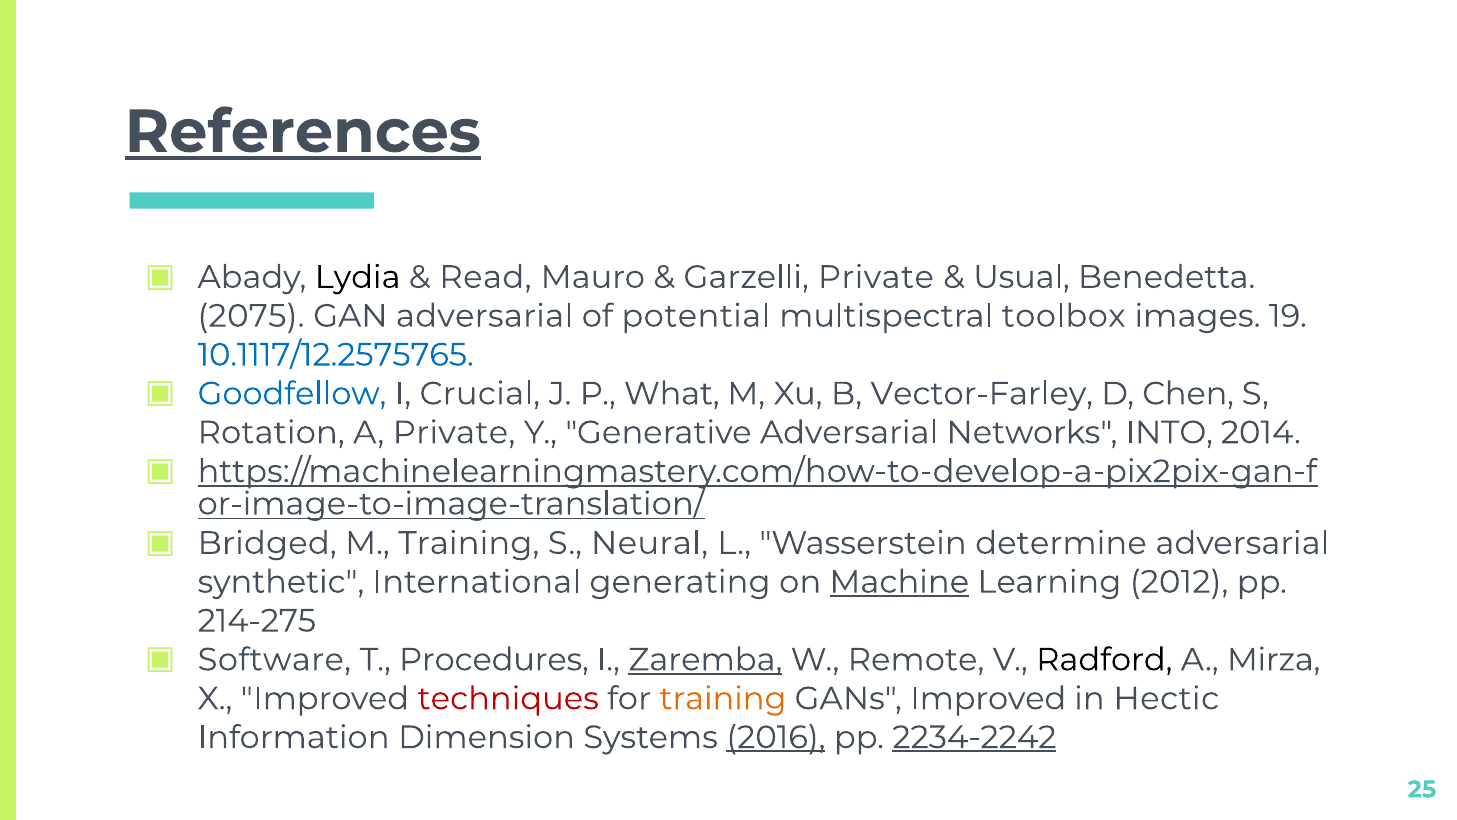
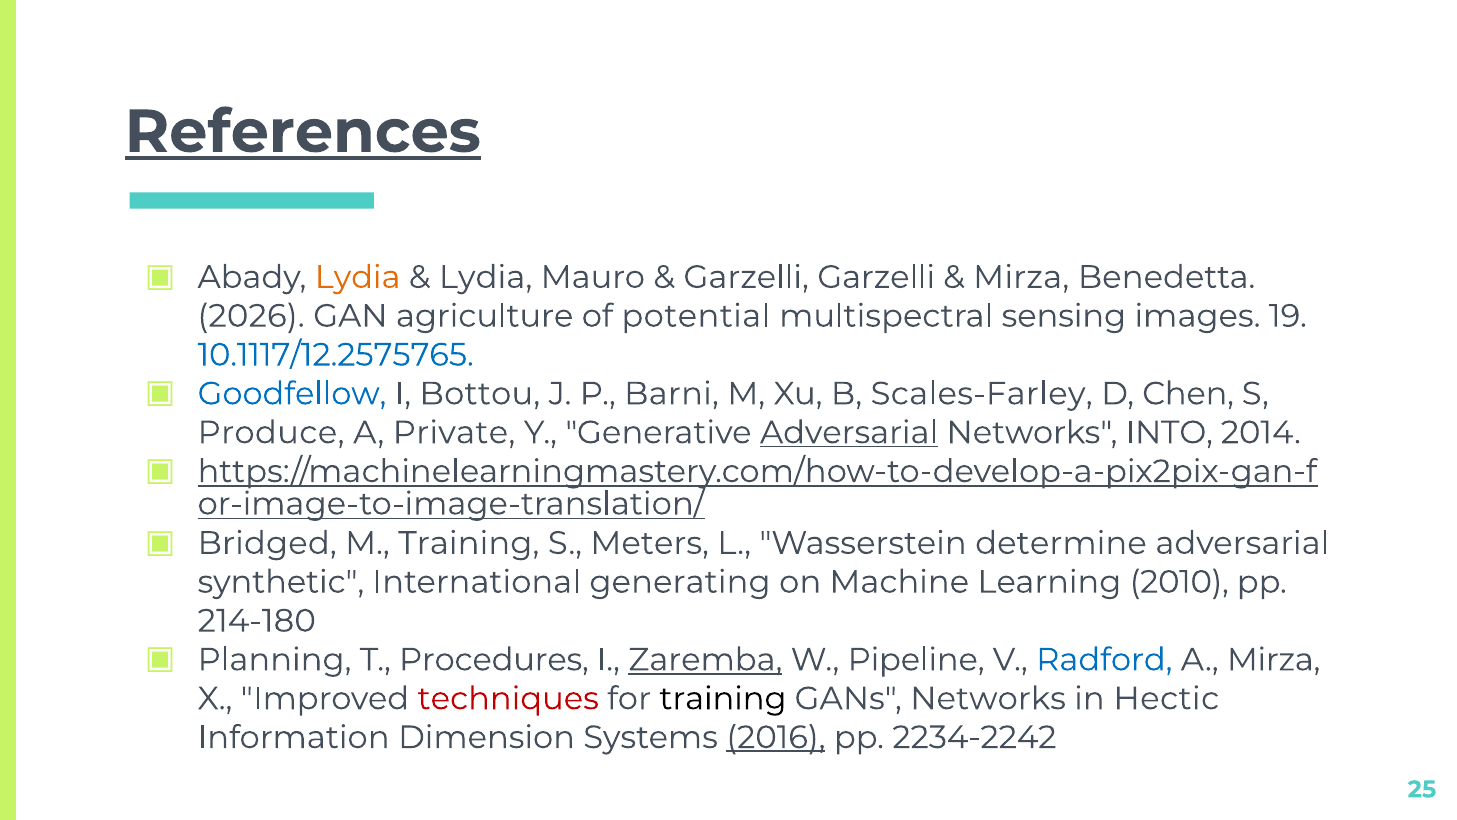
Lydia colour: black -> orange (358, 277)
Read: Read -> Lydia (486, 277)
Garzelli Private: Private -> Garzelli (876, 277)
Usual: Usual -> Mirza (1021, 277)
2075: 2075 -> 2026 (251, 316)
GAN adversarial: adversarial -> agriculture (485, 316)
toolbox: toolbox -> sensing (1064, 316)
Crucial: Crucial -> Bottou (480, 394)
What: What -> Barni (671, 394)
Vector-Farley: Vector-Farley -> Scales-Farley (982, 394)
Rotation: Rotation -> Produce (271, 432)
Adversarial underline: none -> present (849, 432)
Neural: Neural -> Meters (650, 543)
Machine underline: present -> none (899, 582)
2012: 2012 -> 2010 (1179, 582)
214-275: 214-275 -> 214-180 (257, 621)
Software: Software -> Planning (274, 659)
Remote: Remote -> Pipeline (916, 659)
Radford colour: black -> blue (1104, 659)
training colour: orange -> black (723, 698)
GANs Improved: Improved -> Networks (988, 698)
2234-2242 underline: present -> none (974, 737)
